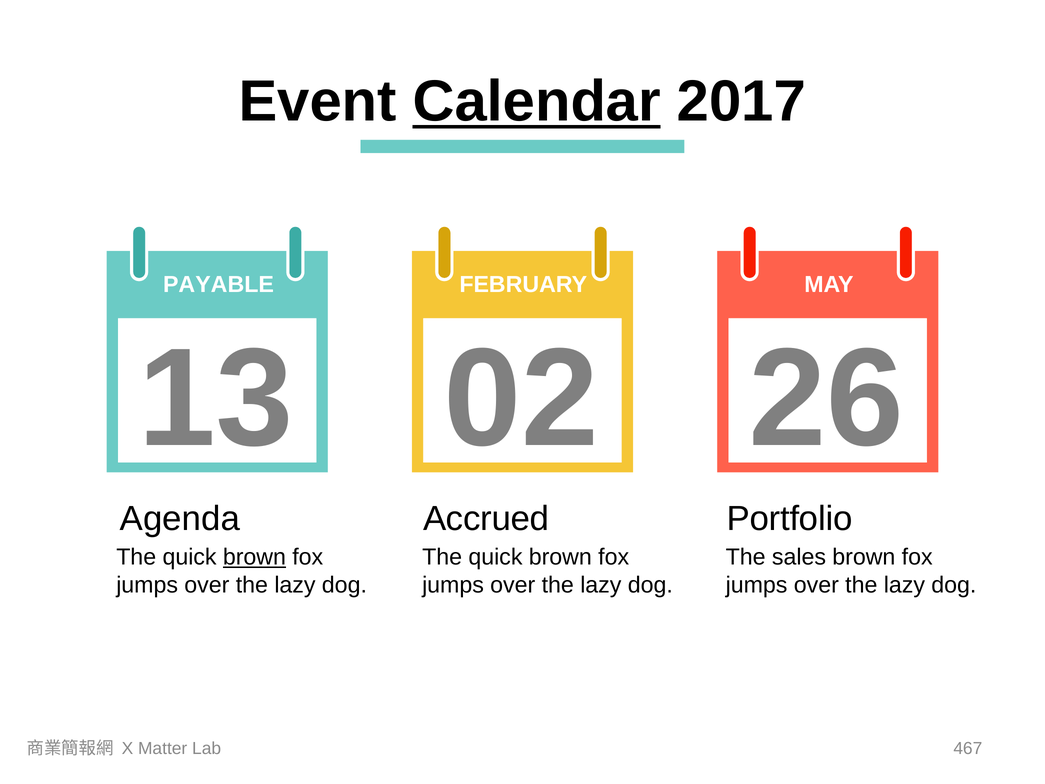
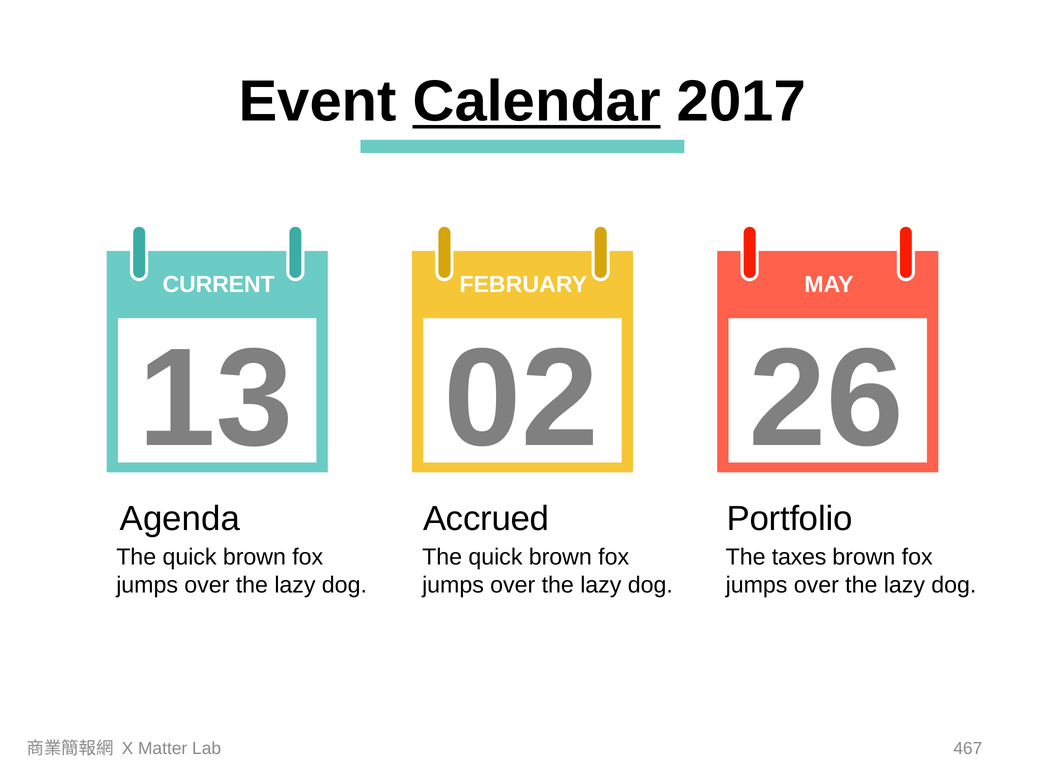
PAYABLE: PAYABLE -> CURRENT (219, 285)
brown underline: present -> none (254, 557)
sales: sales -> taxes (799, 557)
